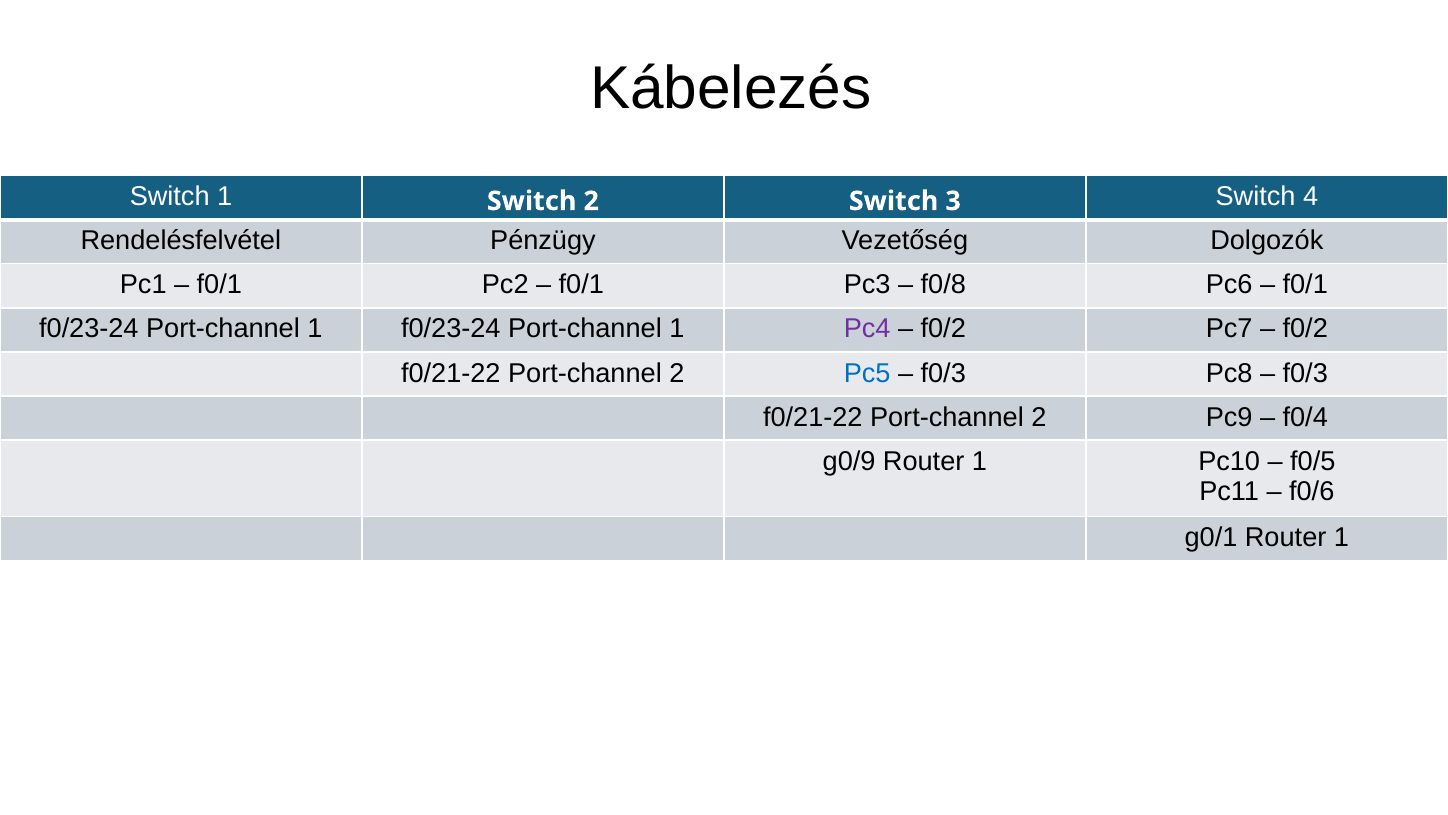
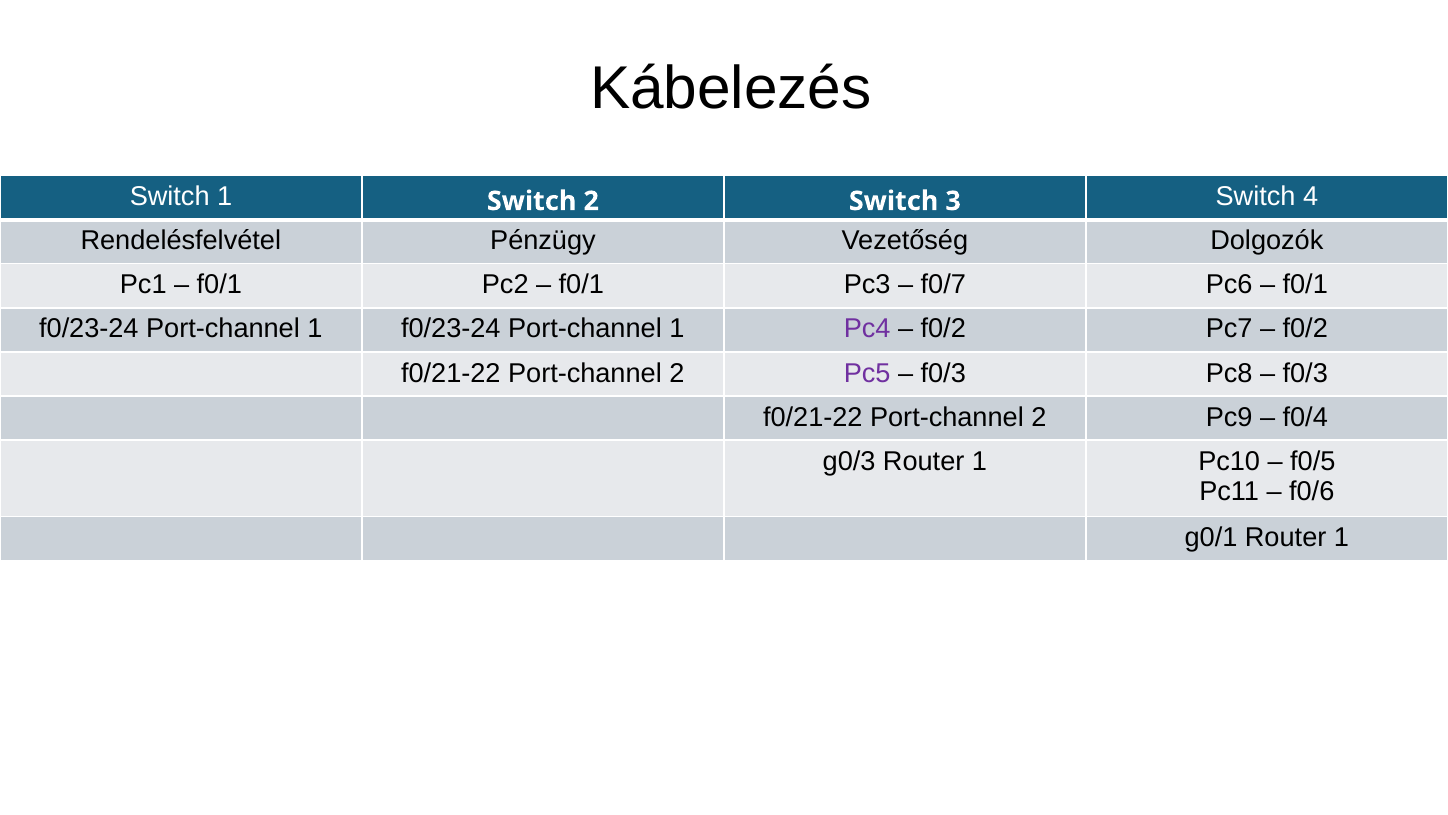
f0/8: f0/8 -> f0/7 (943, 285)
Pc5 colour: blue -> purple (867, 373)
g0/9: g0/9 -> g0/3 (849, 461)
